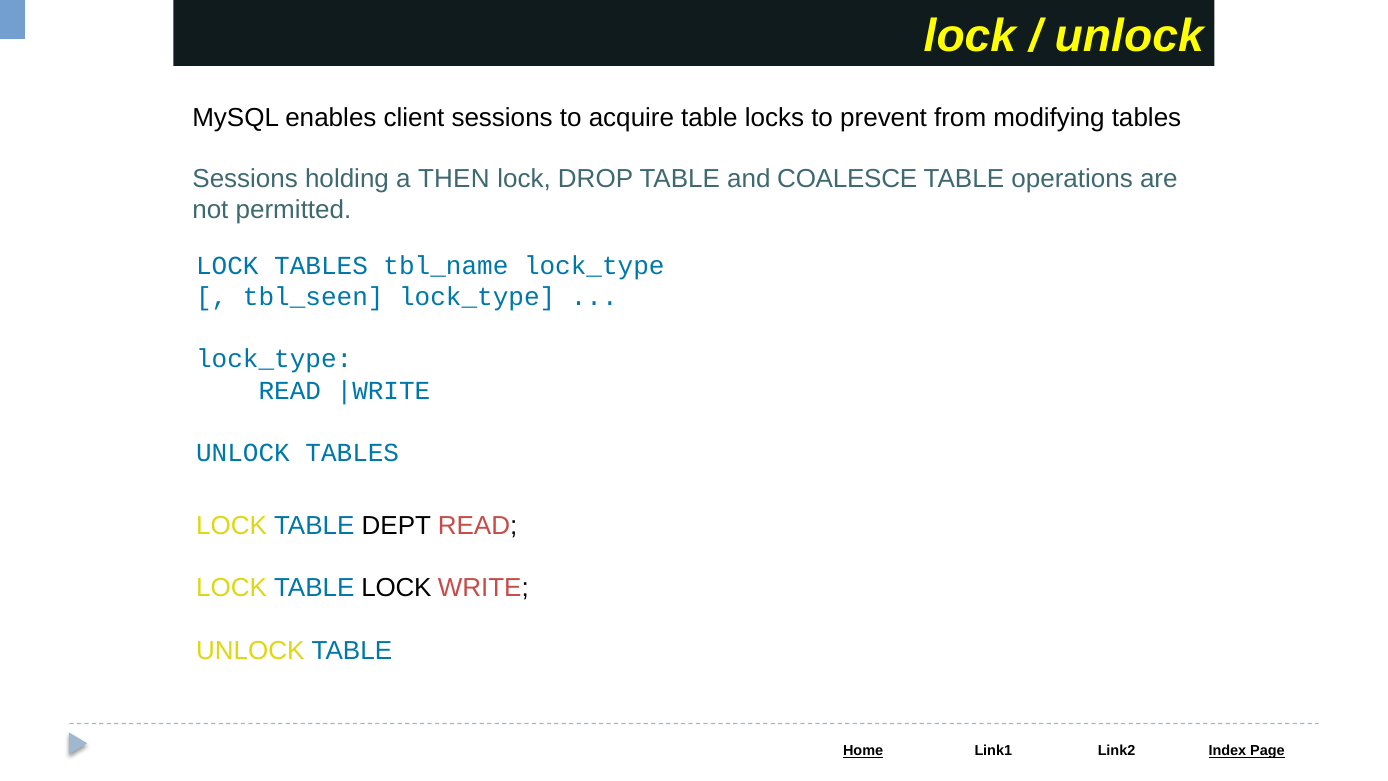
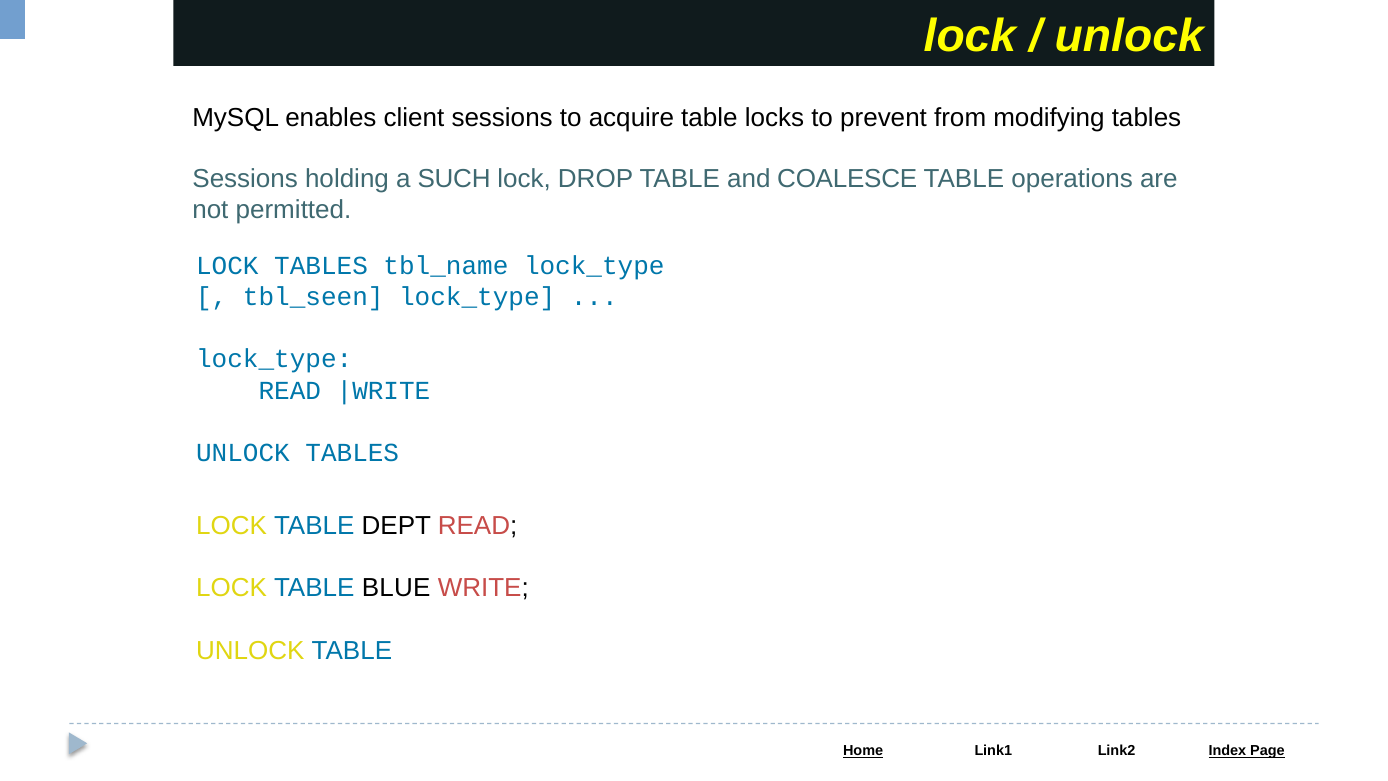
THEN: THEN -> SUCH (454, 179)
TABLE LOCK: LOCK -> BLUE (396, 588)
